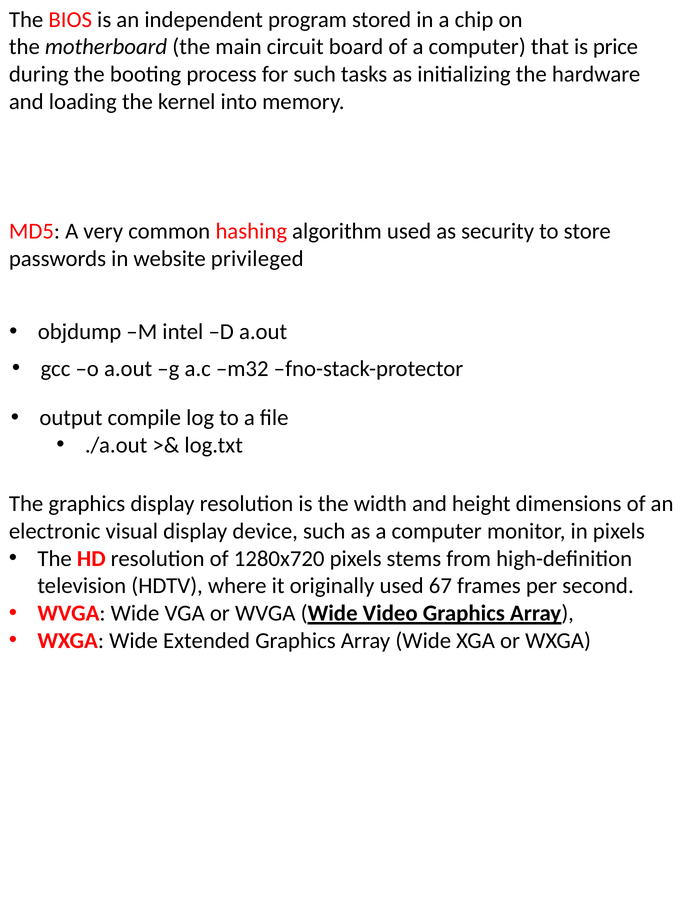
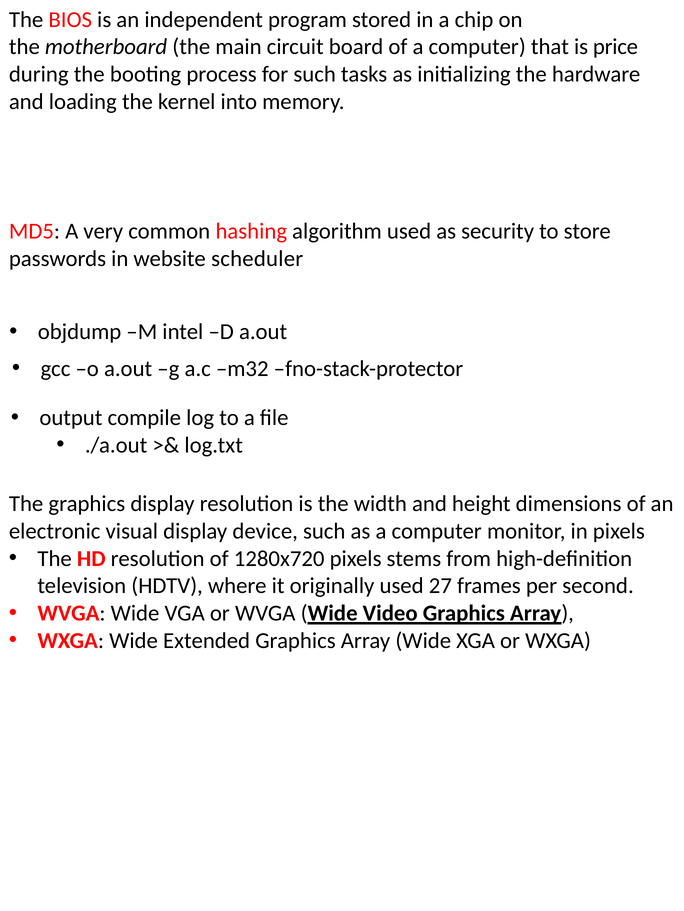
privileged: privileged -> scheduler (257, 259)
67: 67 -> 27 (440, 587)
